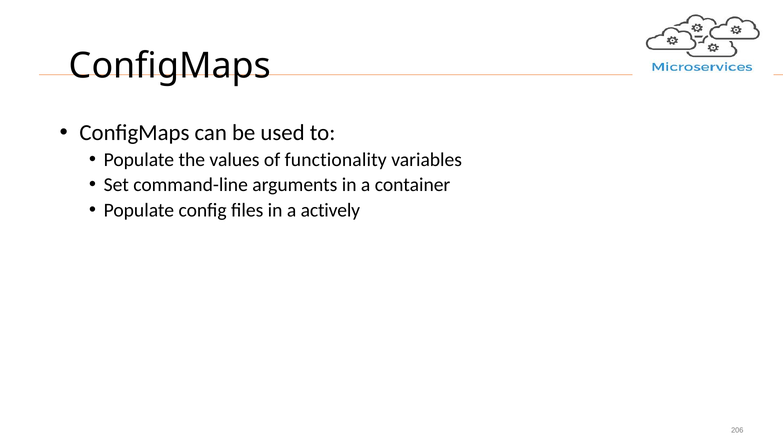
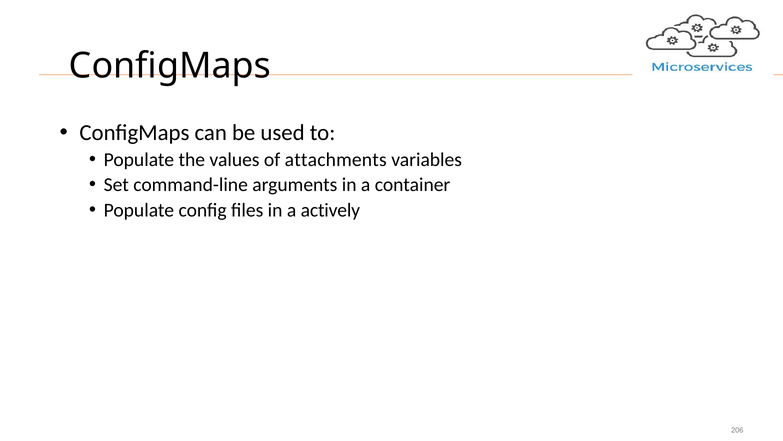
functionality: functionality -> attachments (336, 159)
